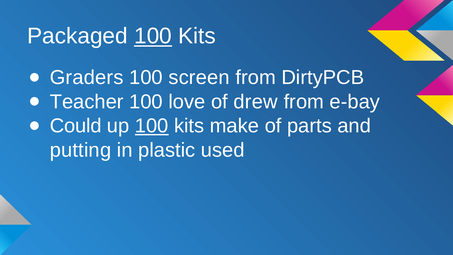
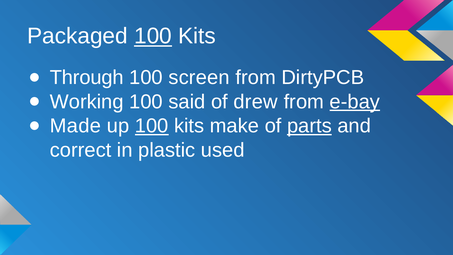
Graders: Graders -> Through (87, 77)
Teacher: Teacher -> Working (87, 102)
love: love -> said (187, 102)
e-bay underline: none -> present (355, 102)
Could: Could -> Made (75, 126)
parts underline: none -> present (309, 126)
putting: putting -> correct (81, 150)
